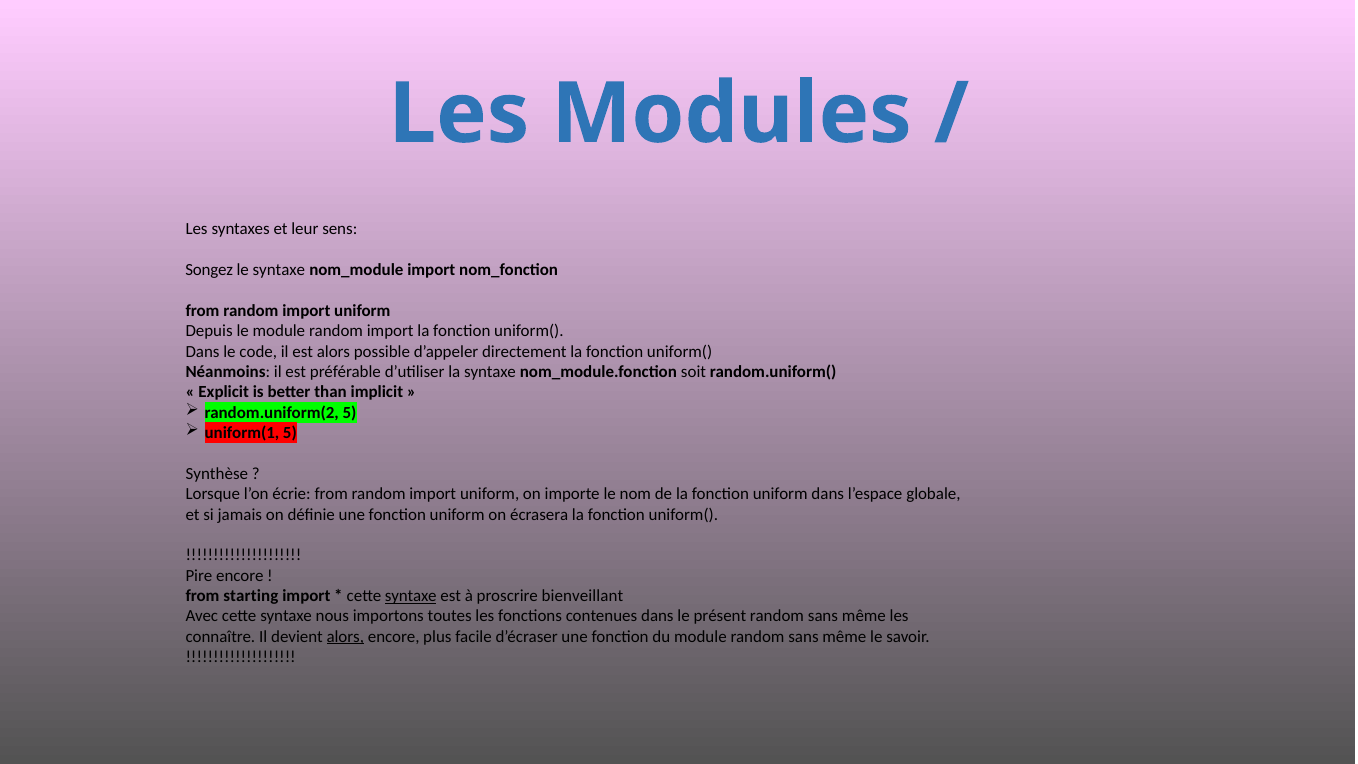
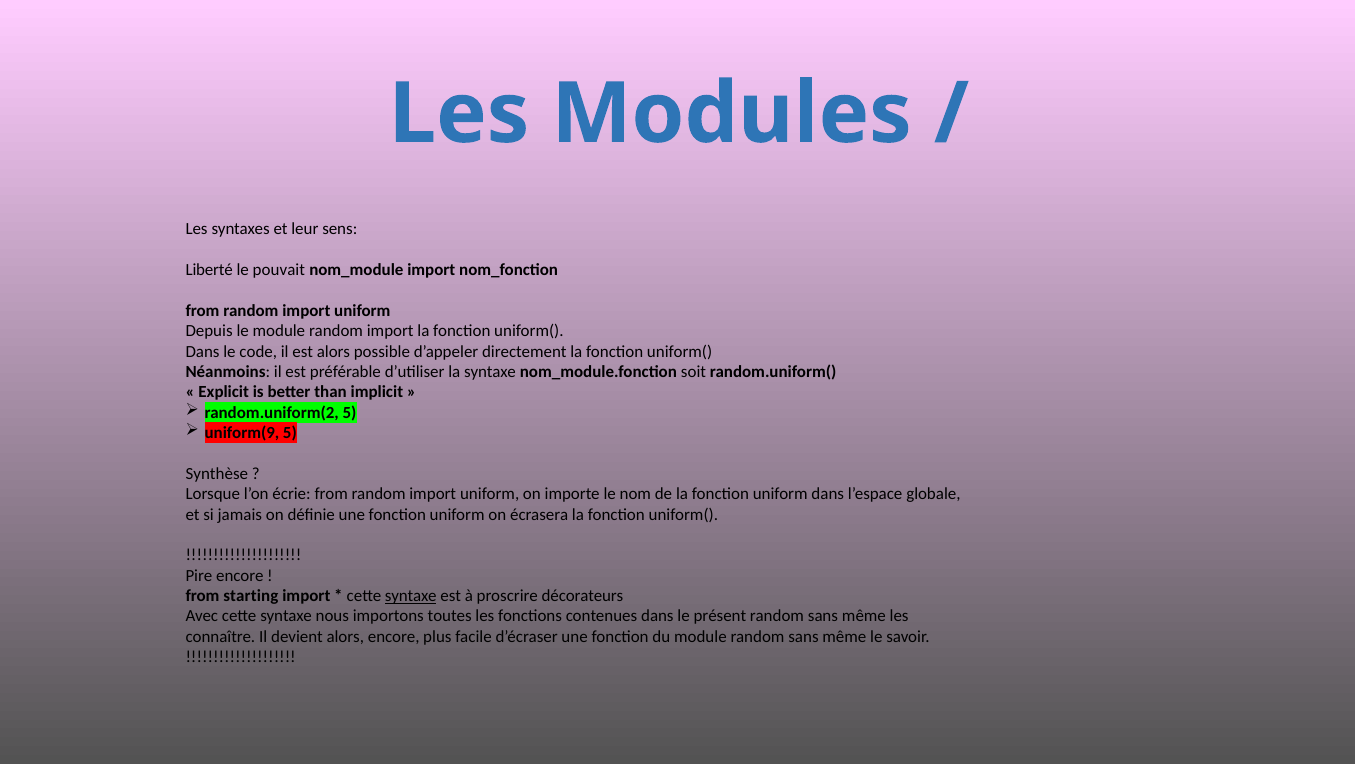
Songez: Songez -> Liberté (209, 270)
le syntaxe: syntaxe -> pouvait (279, 270)
uniform(1: uniform(1 -> uniform(9 (242, 433)
bienveillant: bienveillant -> décorateurs (583, 596)
alors underline: present -> none (345, 637)
